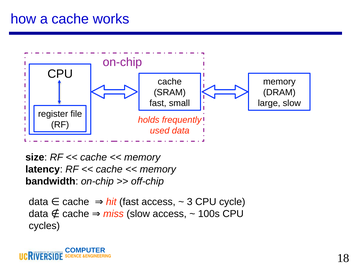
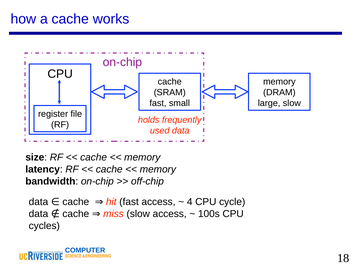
3: 3 -> 4 (190, 202)
